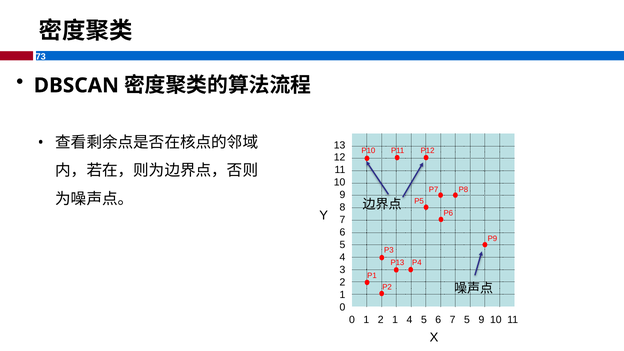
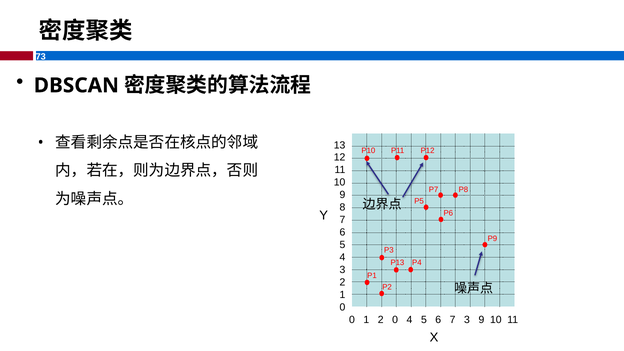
1 2 1: 1 -> 0 (395, 320)
7 5: 5 -> 3 (467, 320)
